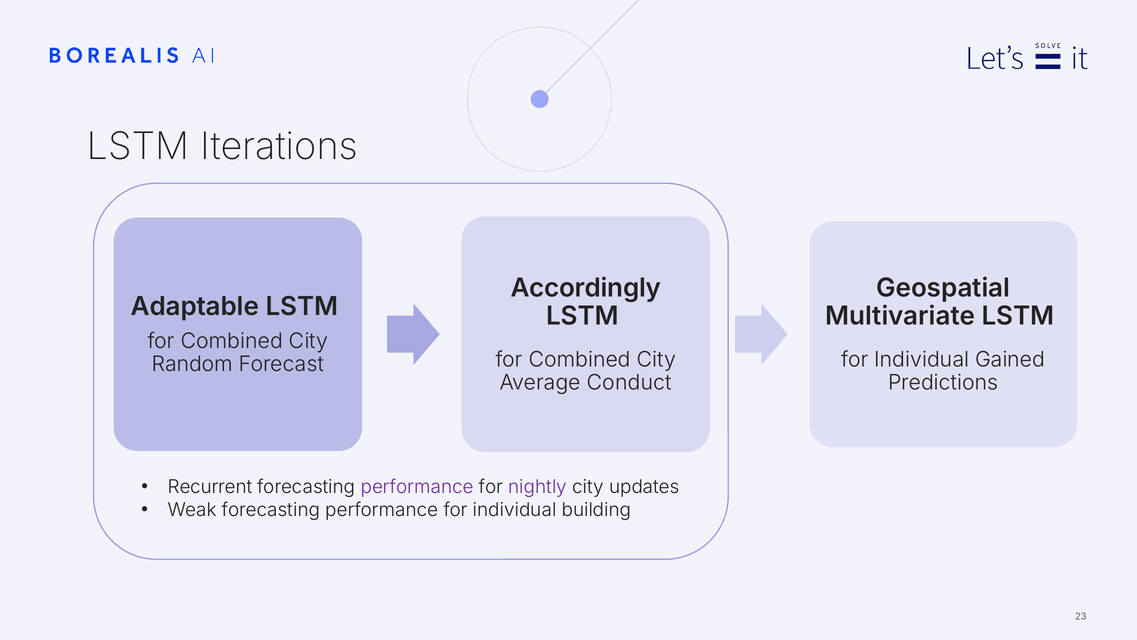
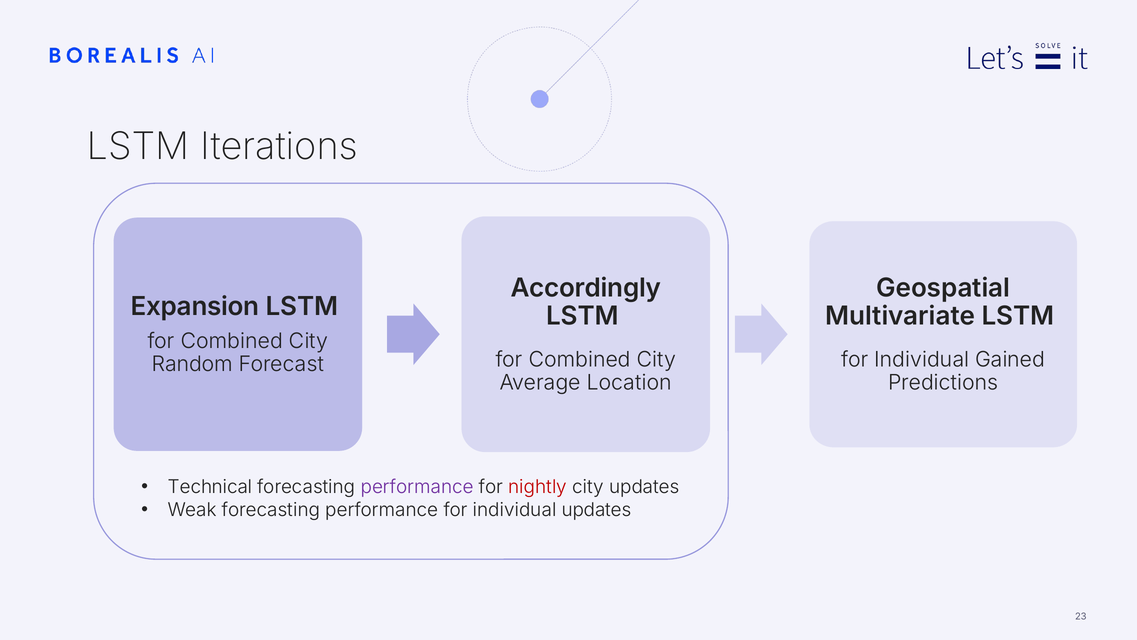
Adaptable: Adaptable -> Expansion (195, 306)
Conduct: Conduct -> Location (629, 382)
Recurrent: Recurrent -> Technical (210, 487)
nightly colour: purple -> red (538, 487)
individual building: building -> updates (597, 510)
